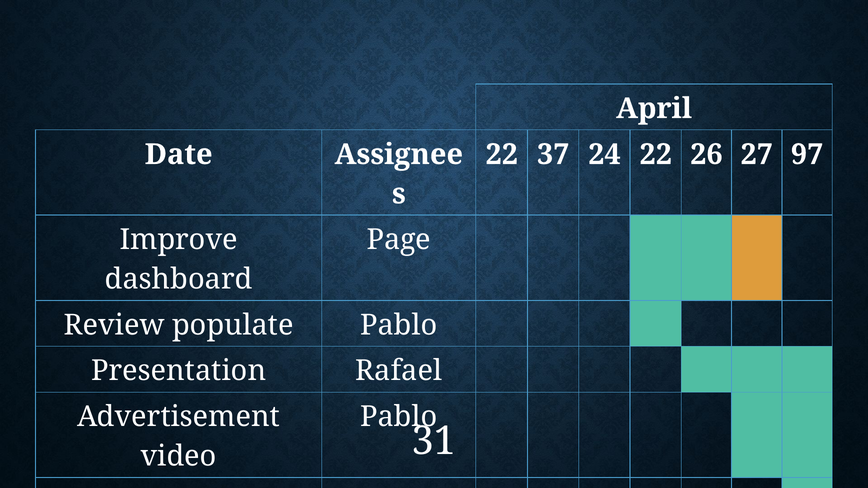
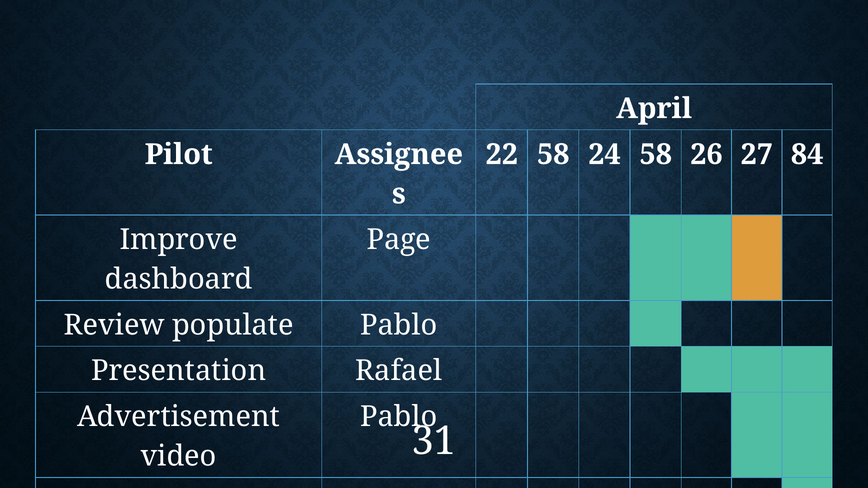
Date: Date -> Pilot (179, 155)
22 37: 37 -> 58 (553, 155)
24 22: 22 -> 58 (656, 155)
97: 97 -> 84 (807, 155)
